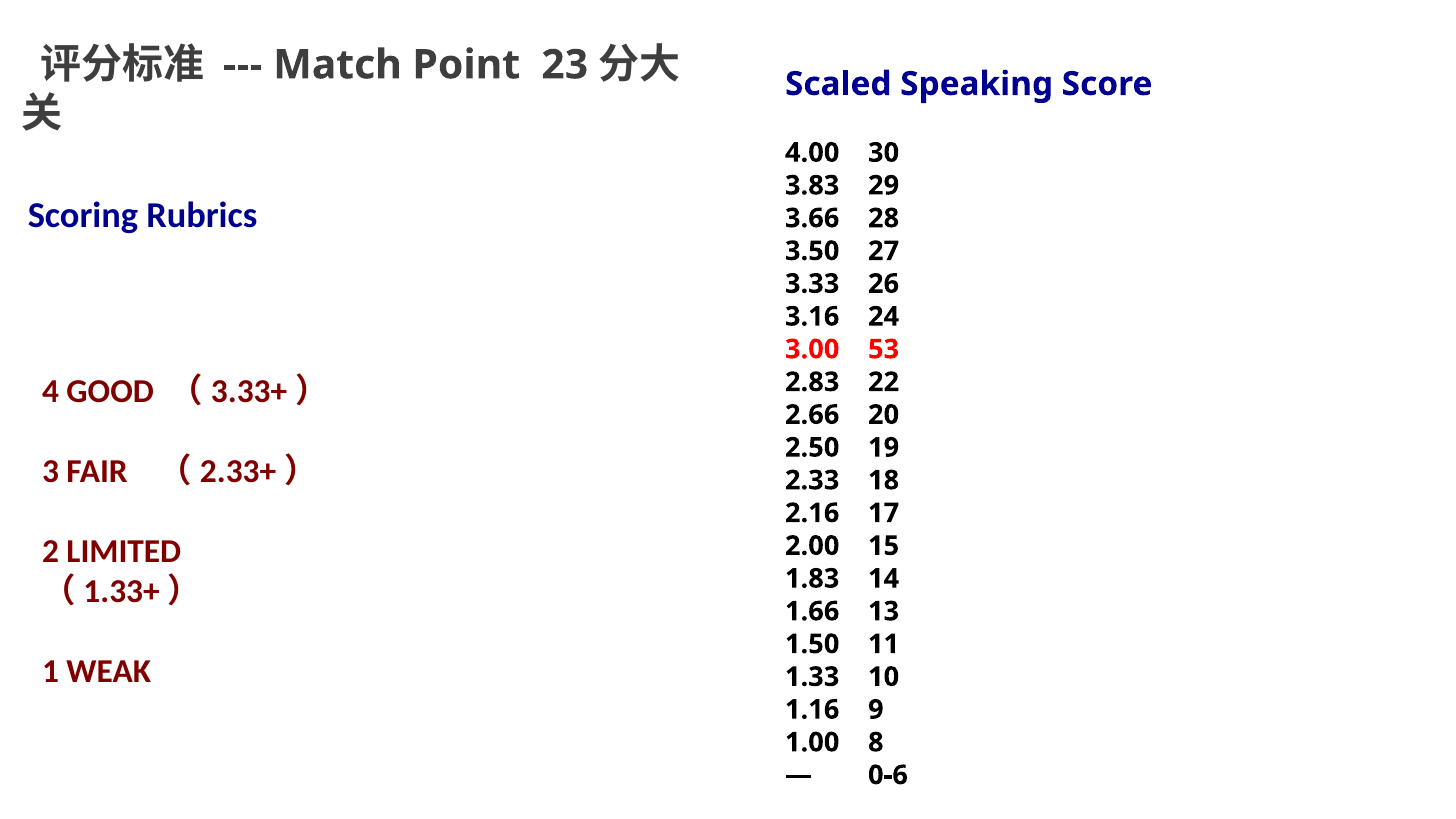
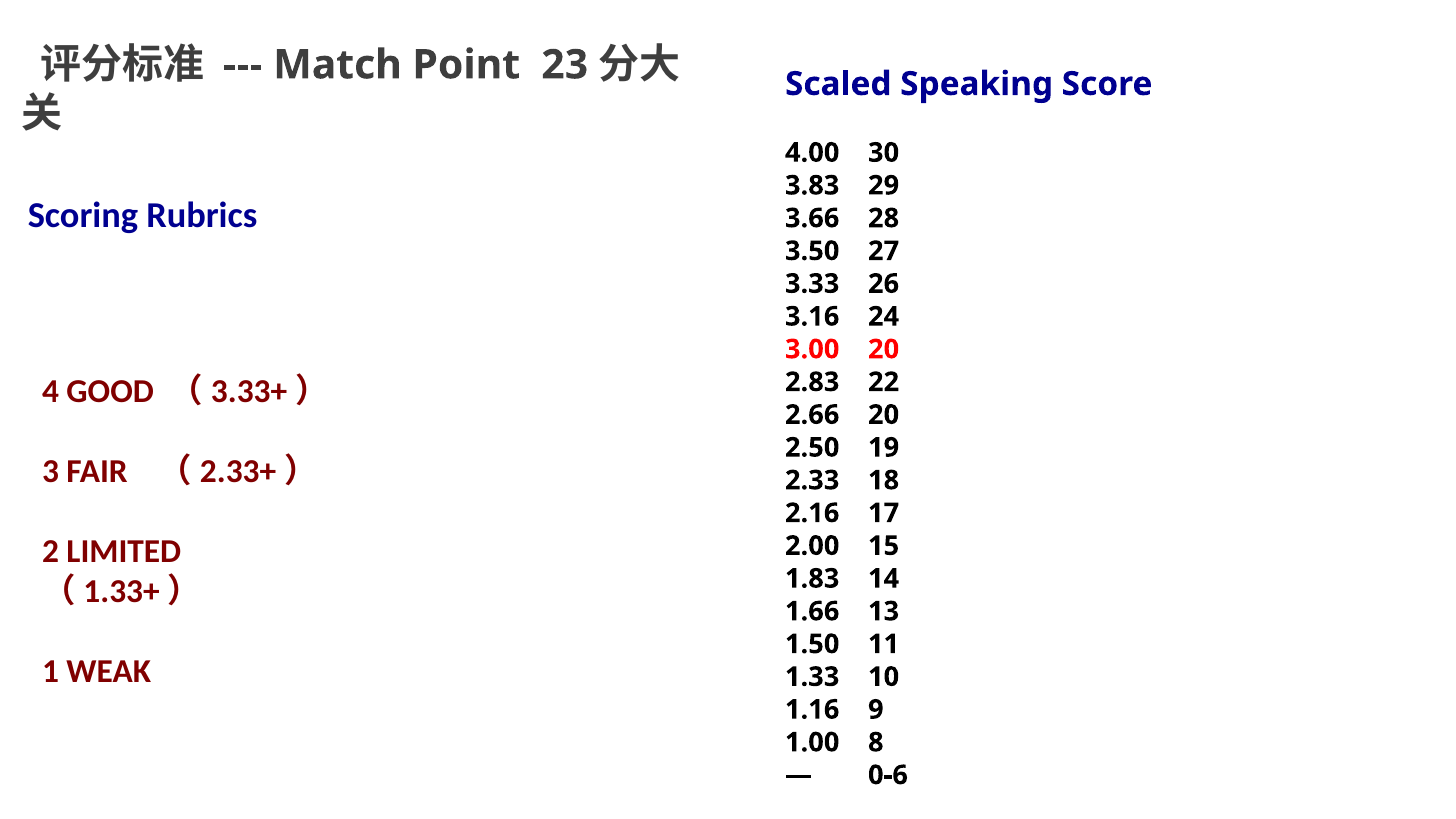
3.00 53: 53 -> 20 (884, 349)
